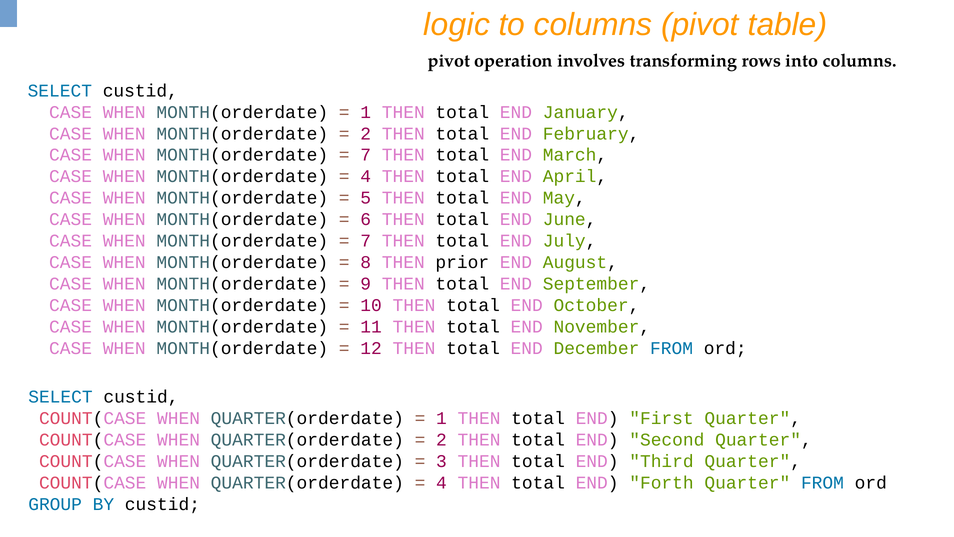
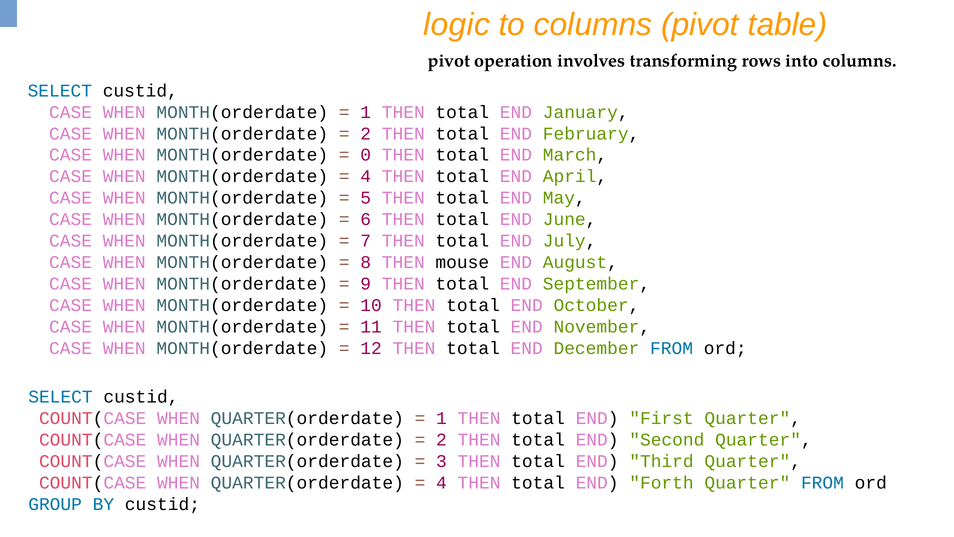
7: 7 -> 0 (366, 155)
prior: prior -> mouse (462, 262)
